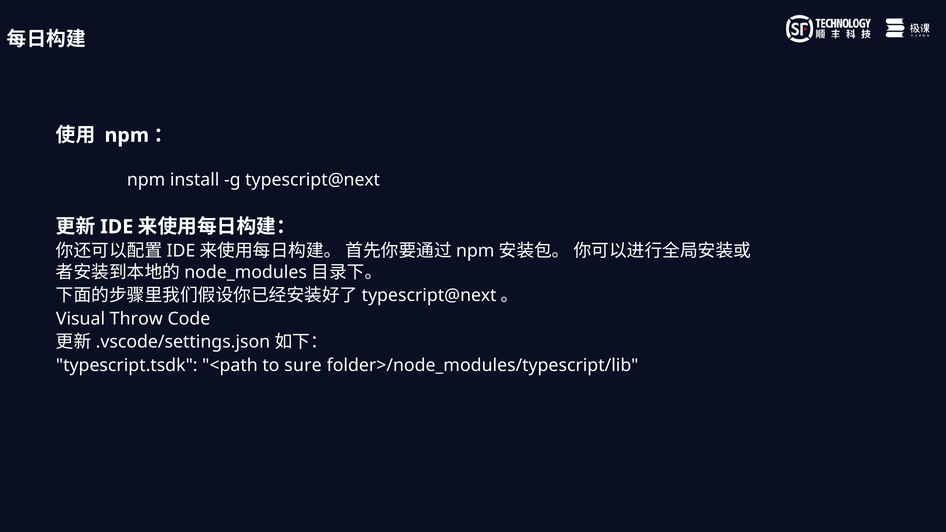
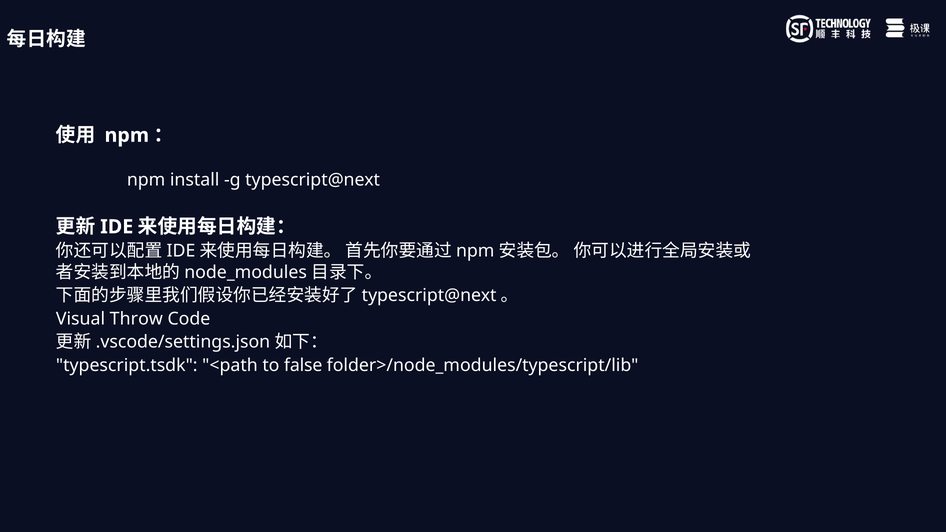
sure: sure -> false (303, 365)
